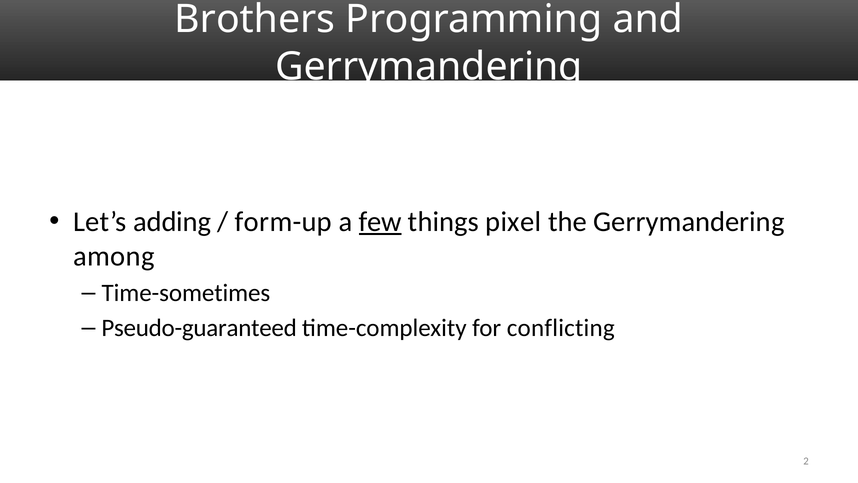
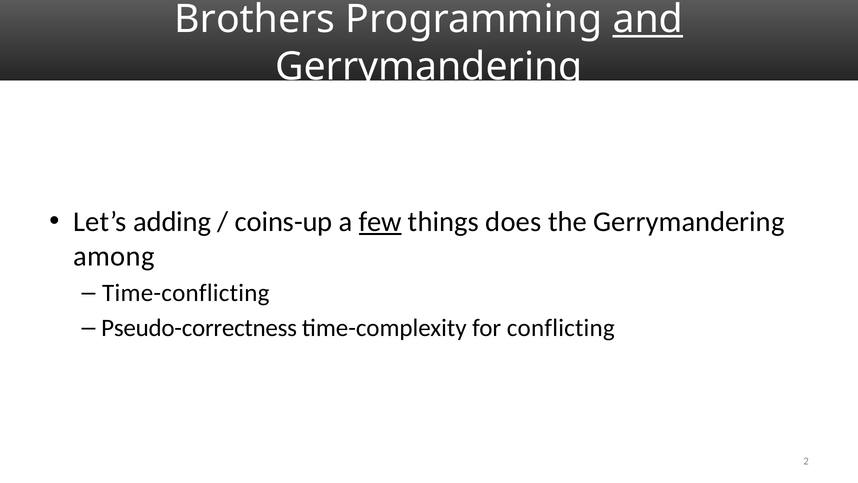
and underline: none -> present (648, 19)
form-up: form-up -> coins-up (284, 222)
pixel: pixel -> does (513, 222)
Time-sometimes: Time-sometimes -> Time-conflicting (186, 293)
Pseudo-guaranteed: Pseudo-guaranteed -> Pseudo-correctness (199, 328)
